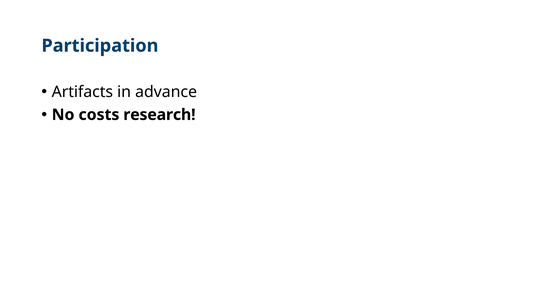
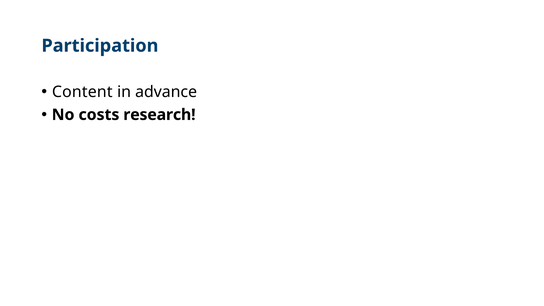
Artifacts: Artifacts -> Content (82, 92)
